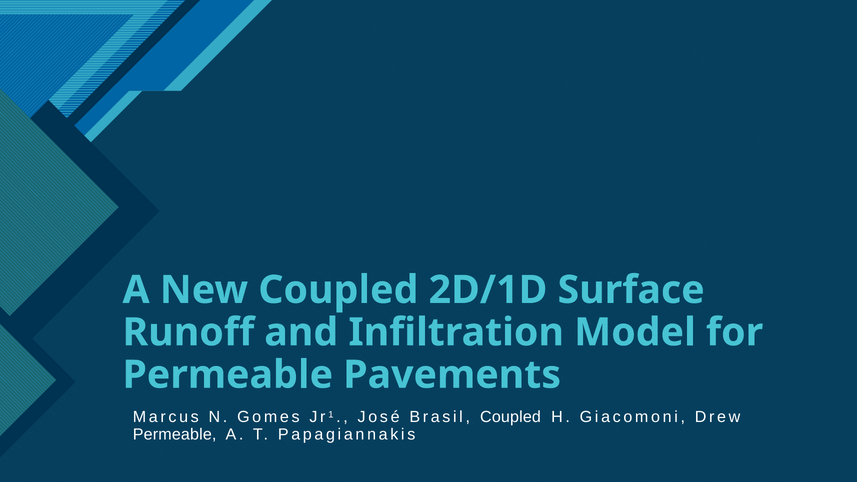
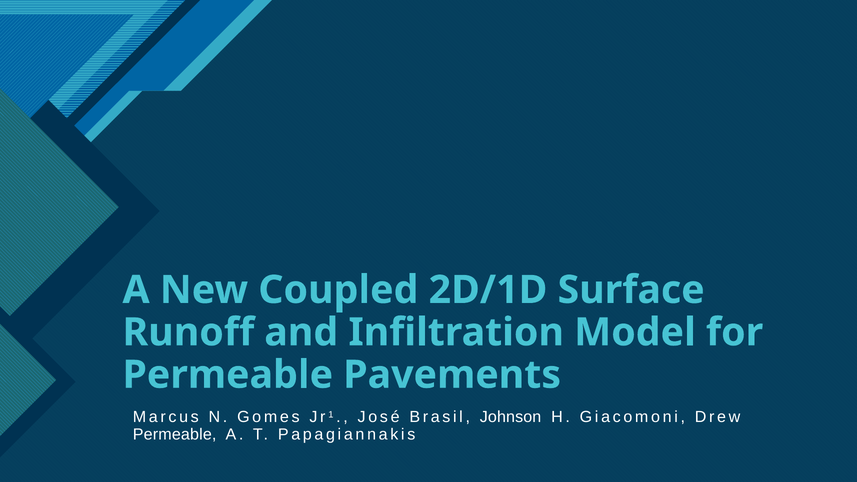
Brasil Coupled: Coupled -> Johnson (511, 417)
